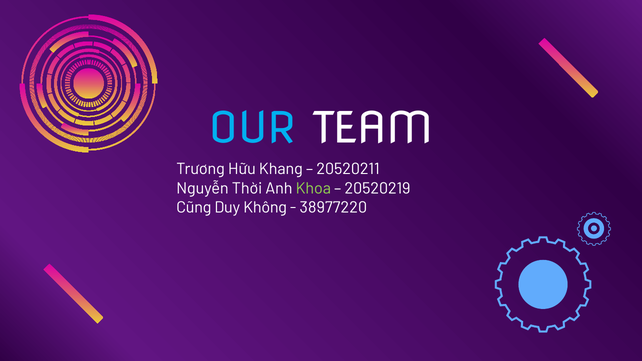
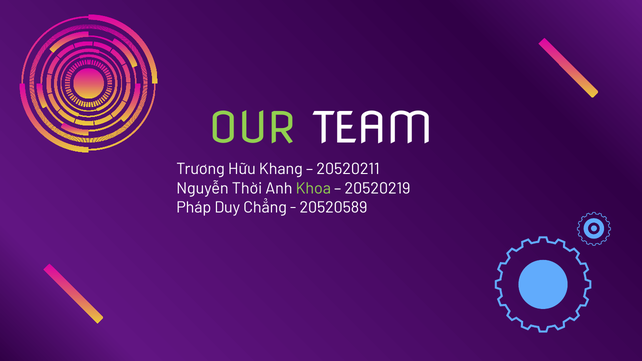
OUR colour: light blue -> light green (252, 129)
Cũng: Cũng -> Pháp (194, 208)
Không: Không -> Chẳng (265, 208)
38977220: 38977220 -> 20520589 (334, 208)
